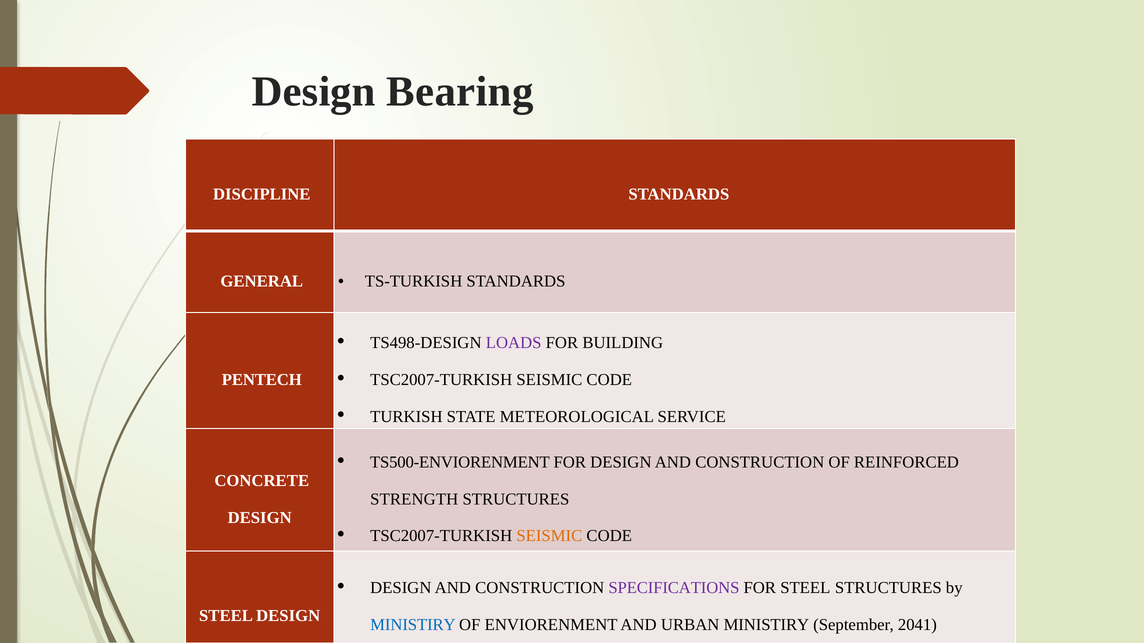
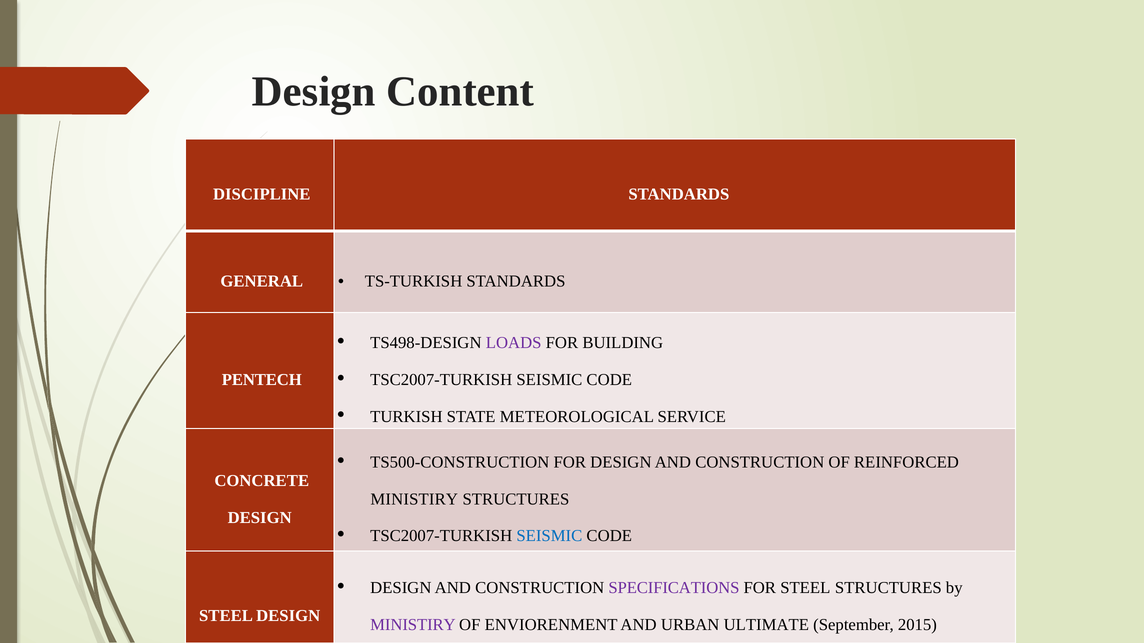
Bearing: Bearing -> Content (460, 92)
TS500-ENVIORENMENT: TS500-ENVIORENMENT -> TS500-CONSTRUCTION (460, 463)
STRENGTH: STRENGTH -> MINISTIRY (414, 499)
SEISMIC colour: orange -> blue (549, 536)
MINISTIRY colour: blue -> purple (413, 625)
URBAN MINISTIRY: MINISTIRY -> ULTIMATE (766, 625)
2041: 2041 -> 2015 (917, 625)
